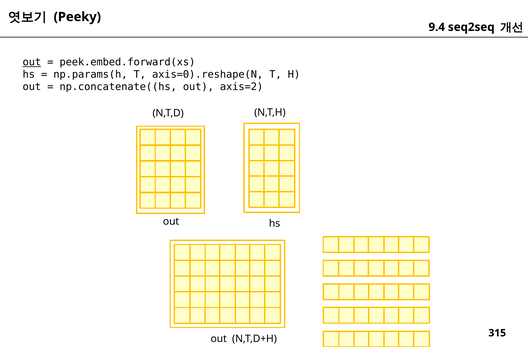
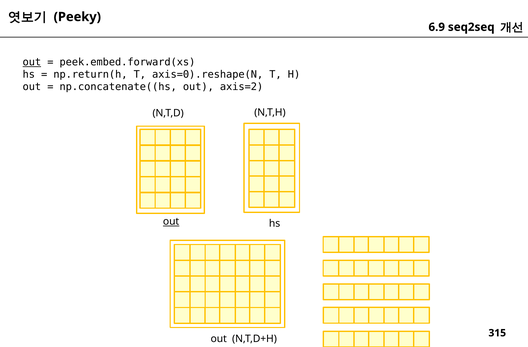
9.4: 9.4 -> 6.9 (437, 27)
np.params(h: np.params(h -> np.return(h (90, 75)
out underline: none -> present (171, 221)
